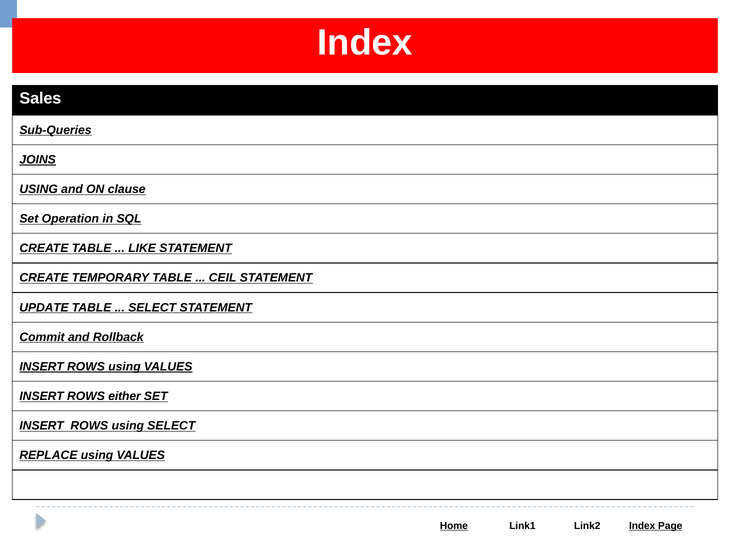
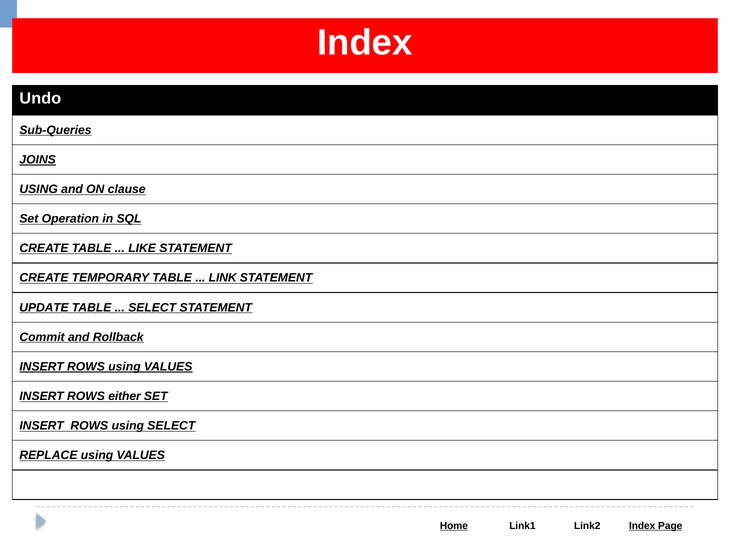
Sales: Sales -> Undo (40, 98)
CEIL: CEIL -> LINK (223, 278)
